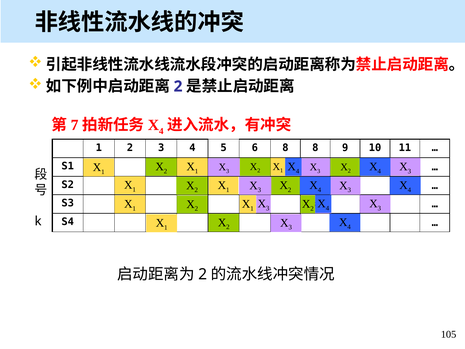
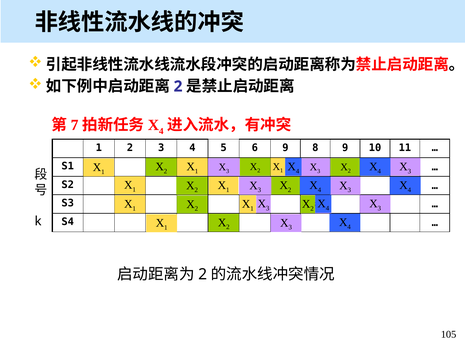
6 8: 8 -> 9 (285, 148)
